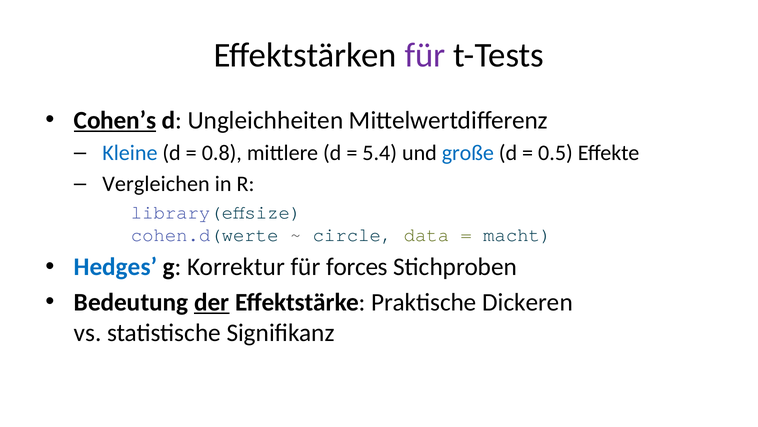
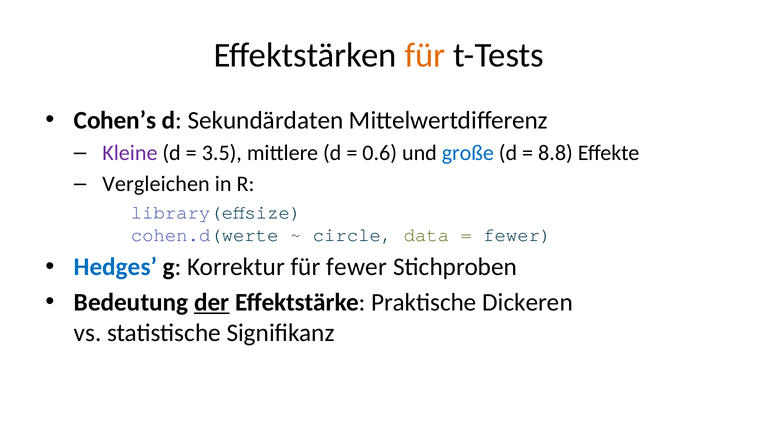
für colour: purple -> orange (425, 55)
Cohen’s underline: present -> none (115, 120)
Ungleichheiten: Ungleichheiten -> Sekundärdaten (265, 120)
Kleine colour: blue -> purple (130, 153)
0.8: 0.8 -> 3.5 (222, 153)
5.4: 5.4 -> 0.6 (380, 153)
0.5: 0.5 -> 8.8 (555, 153)
macht: macht -> fewer (517, 235)
für forces: forces -> fewer (357, 267)
